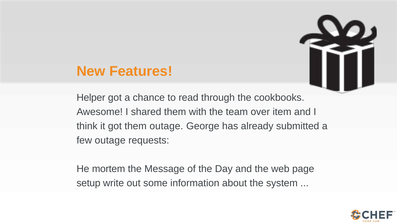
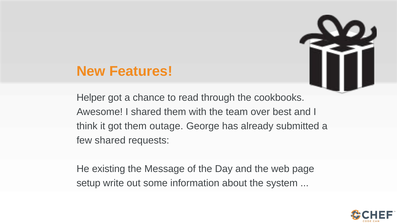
item: item -> best (282, 112)
few outage: outage -> shared (110, 140)
mortem: mortem -> existing (109, 169)
